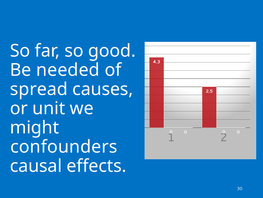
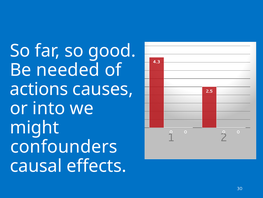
spread: spread -> actions (39, 89)
unit: unit -> into (49, 108)
